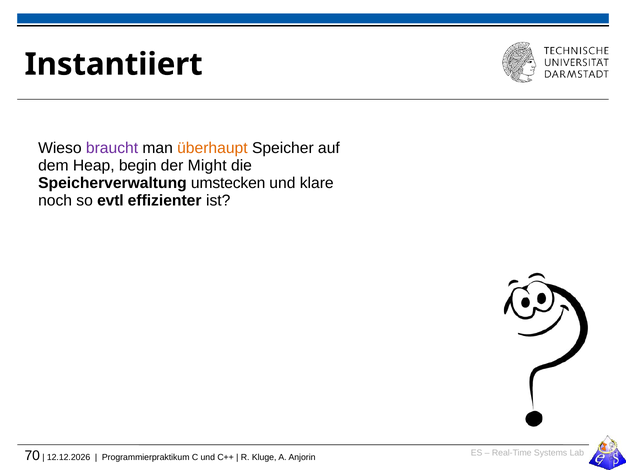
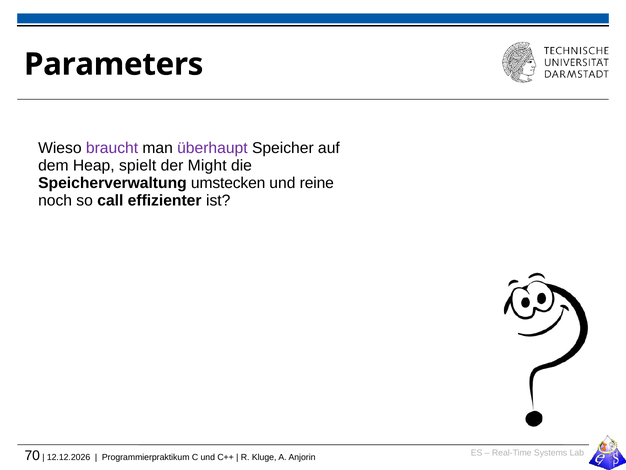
Instantiiert: Instantiiert -> Parameters (114, 64)
überhaupt colour: orange -> purple (212, 148)
begin: begin -> spielt (138, 165)
klare: klare -> reine (317, 183)
evtl: evtl -> call (110, 200)
